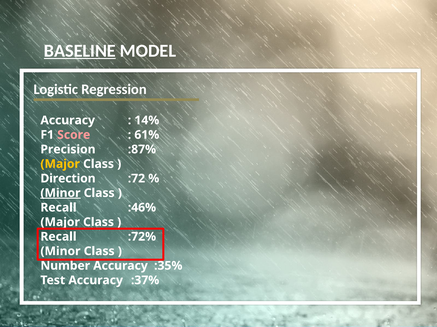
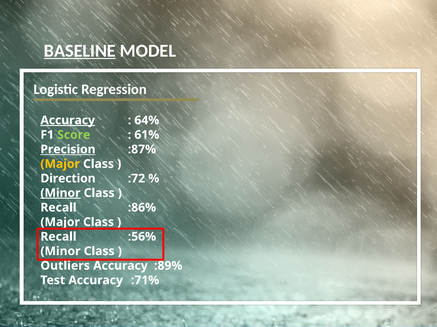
Accuracy underline: none -> present (68, 121)
14%: 14% -> 64% (147, 121)
Score colour: pink -> light green (74, 135)
Precision underline: none -> present (68, 150)
:46%: :46% -> :86% (142, 208)
:72%: :72% -> :56% (142, 237)
Number: Number -> Outliers (65, 266)
:35%: :35% -> :89% (168, 266)
:37%: :37% -> :71% (145, 281)
